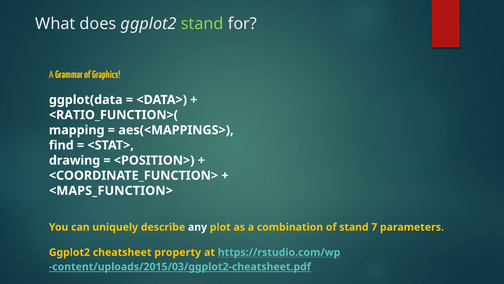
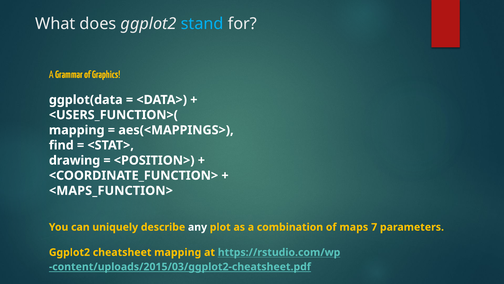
stand colour: light green -> light blue (202, 24)
<RATIO_FUNCTION>(: <RATIO_FUNCTION>( -> <USERS_FUNCTION>( (113, 115)
of stand: stand -> maps (354, 227)
cheatsheet property: property -> mapping (178, 252)
